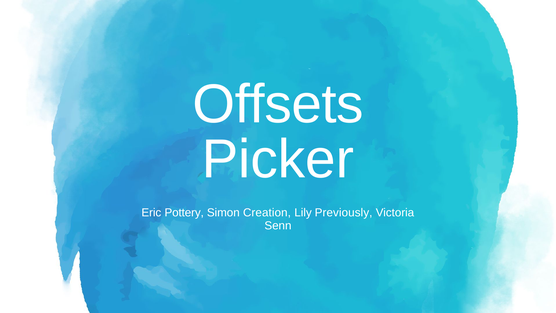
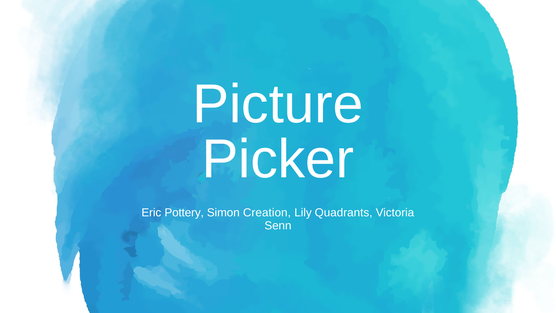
Offsets: Offsets -> Picture (278, 104)
Previously: Previously -> Quadrants (344, 213)
